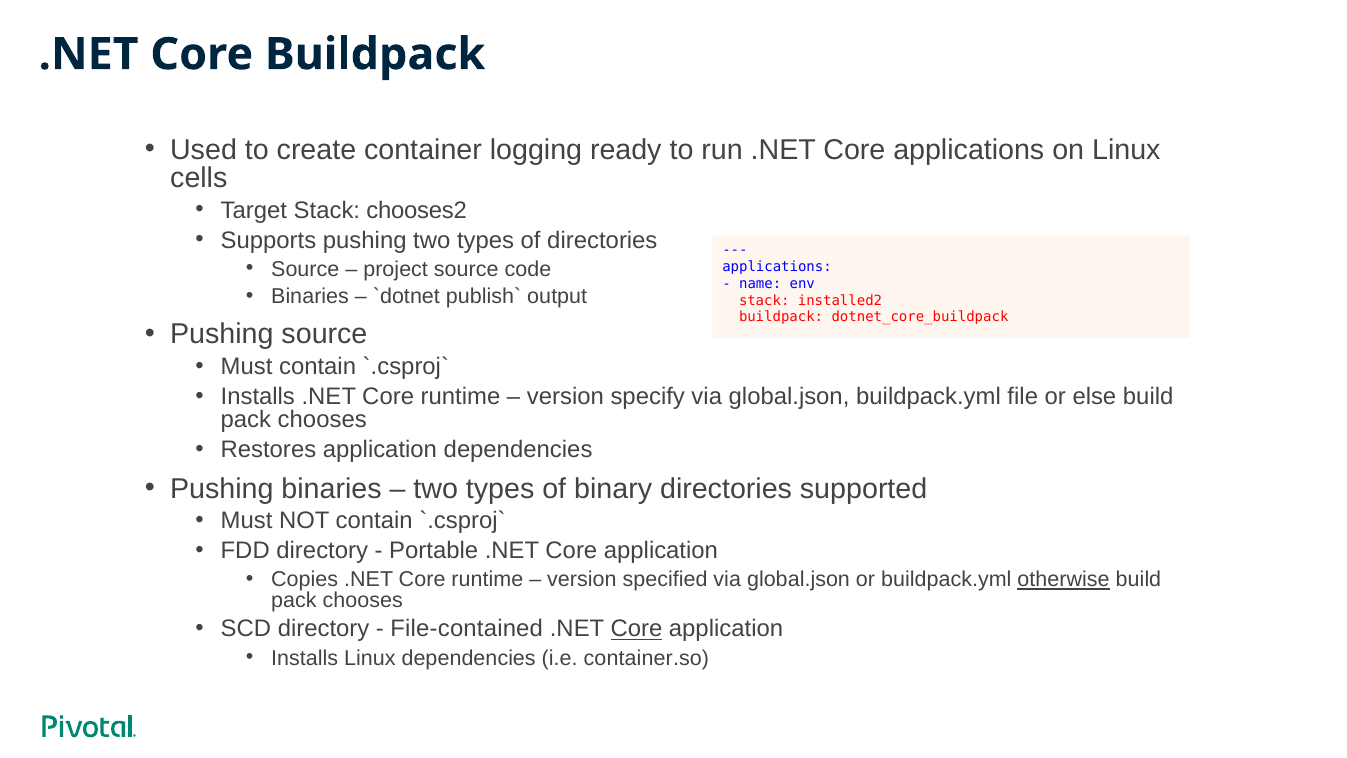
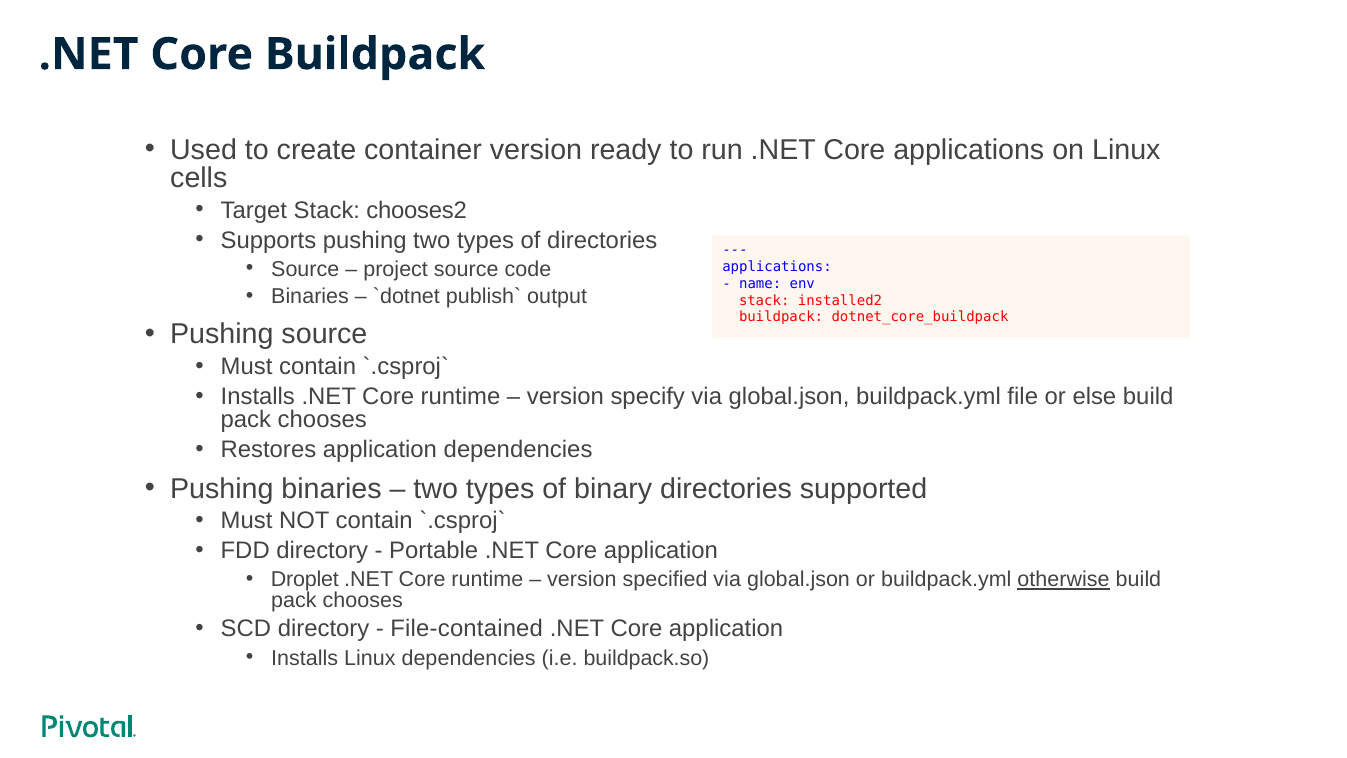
container logging: logging -> version (536, 150)
Copies: Copies -> Droplet (305, 580)
Core underline: present -> none (636, 629)
container.so: container.so -> buildpack.so (646, 658)
